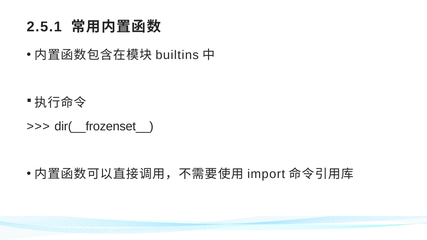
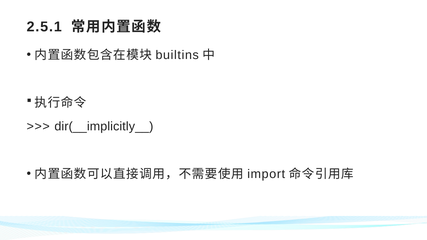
dir(__frozenset__: dir(__frozenset__ -> dir(__implicitly__ (104, 127)
